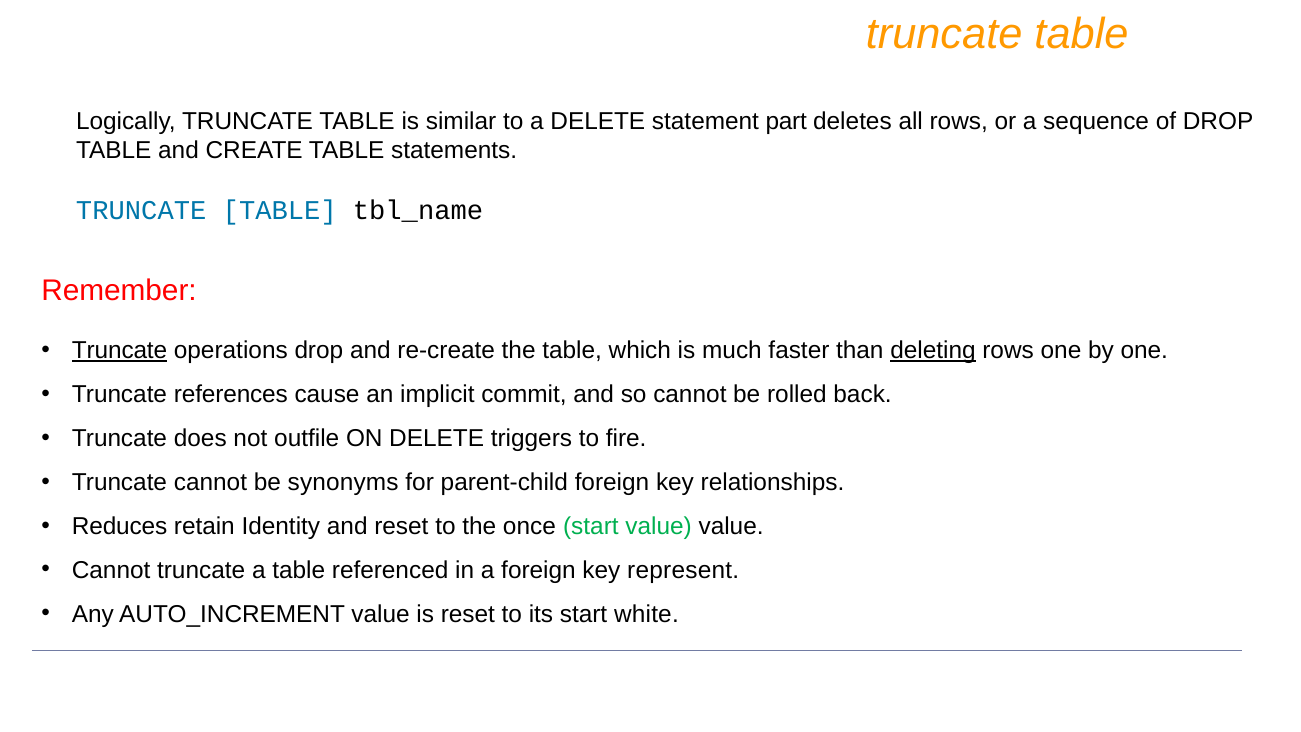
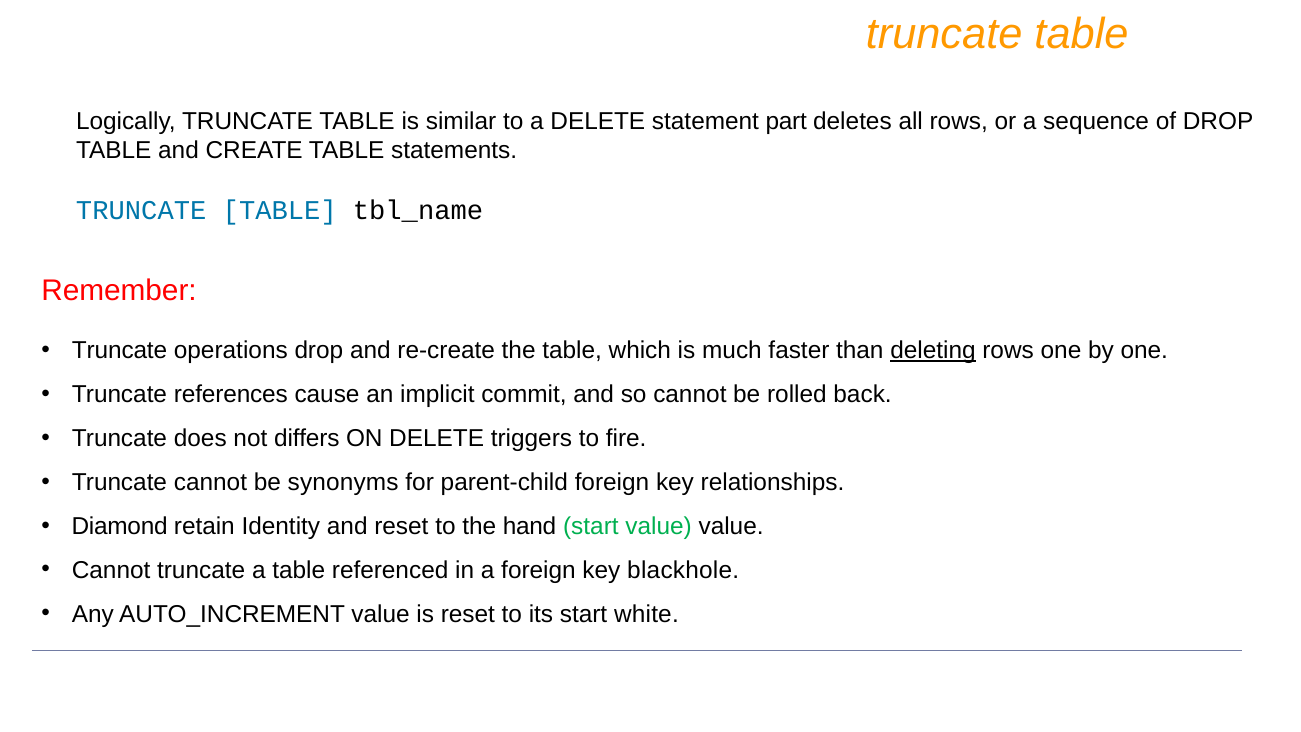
Truncate underline: present -> none (120, 351)
outfile: outfile -> differs (307, 438)
Reduces: Reduces -> Diamond (120, 526)
once: once -> hand (530, 526)
represent: represent -> blackhole (683, 570)
